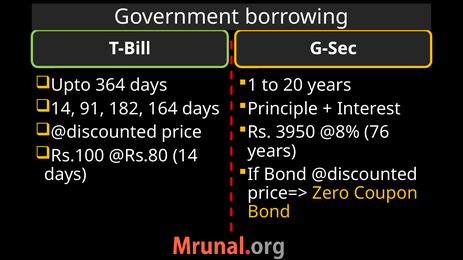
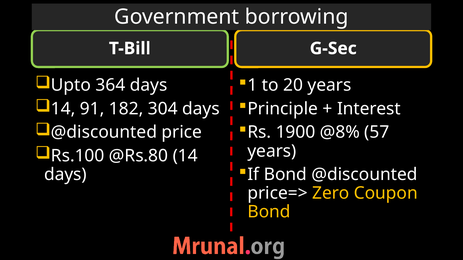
164: 164 -> 304 (163, 109)
3950: 3950 -> 1900 (296, 132)
76: 76 -> 57 (377, 132)
